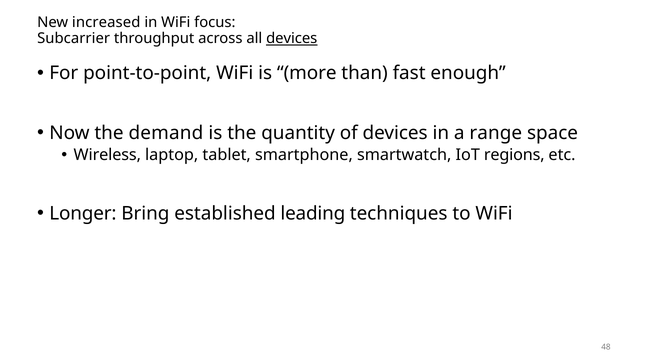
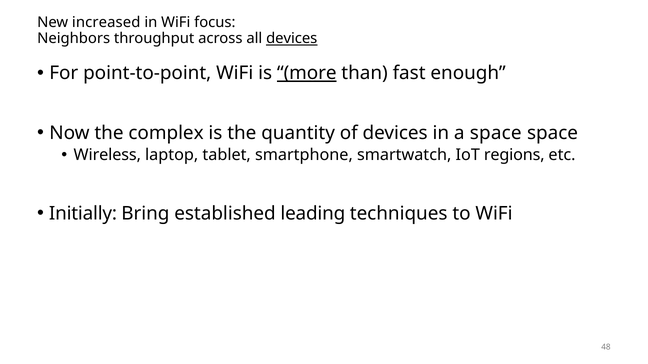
Subcarrier: Subcarrier -> Neighbors (74, 39)
more underline: none -> present (307, 73)
demand: demand -> complex (166, 133)
a range: range -> space (496, 133)
Longer: Longer -> Initially (83, 214)
